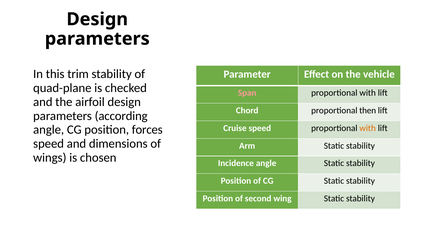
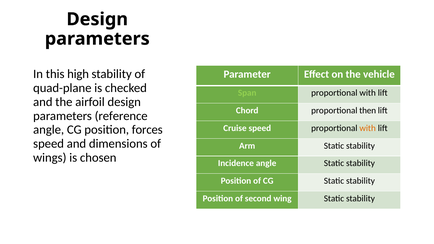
trim: trim -> high (78, 74)
Span colour: pink -> light green (247, 93)
according: according -> reference (121, 116)
